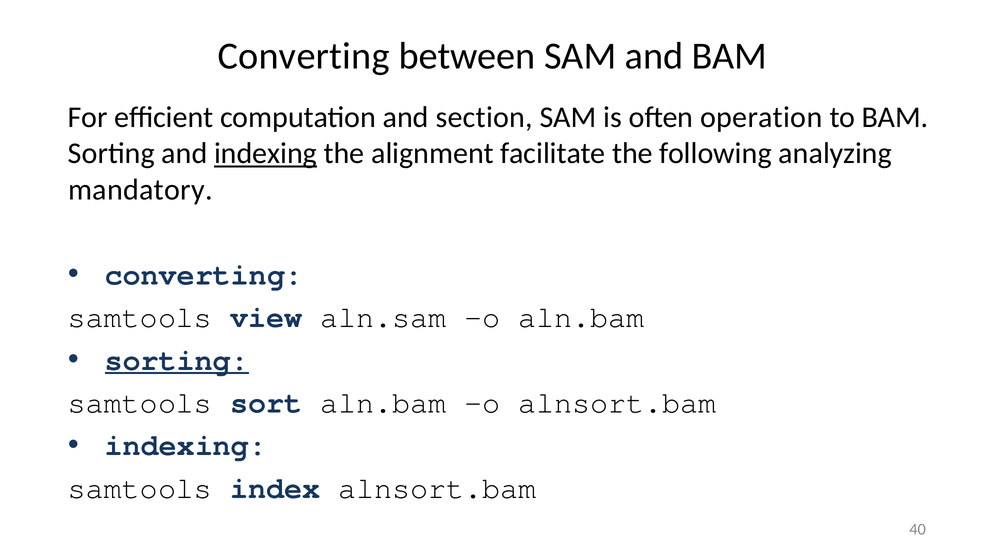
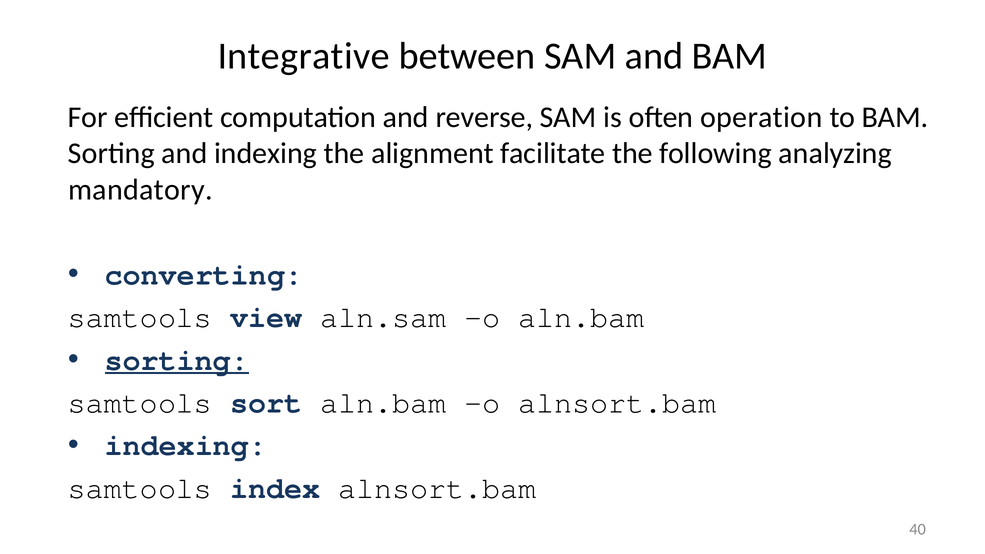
Converting: Converting -> Integrative (304, 56)
section: section -> reverse (484, 117)
indexing underline: present -> none (266, 154)
